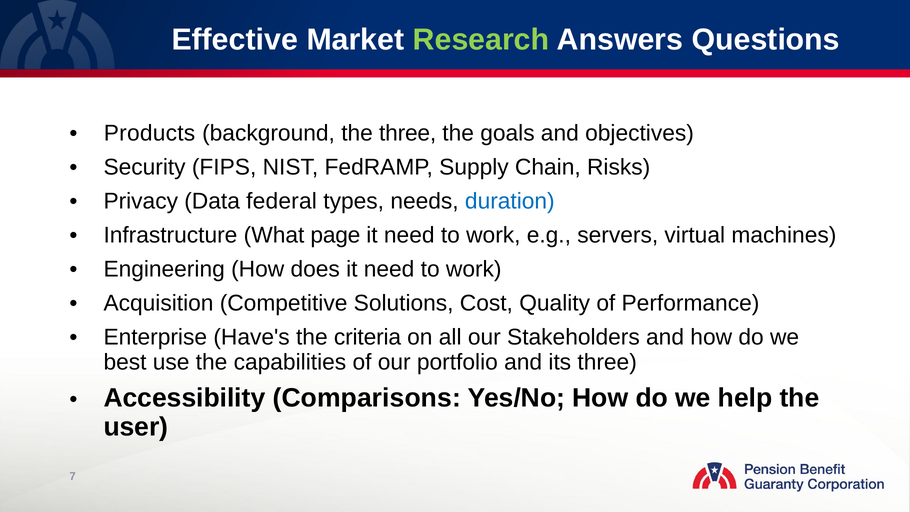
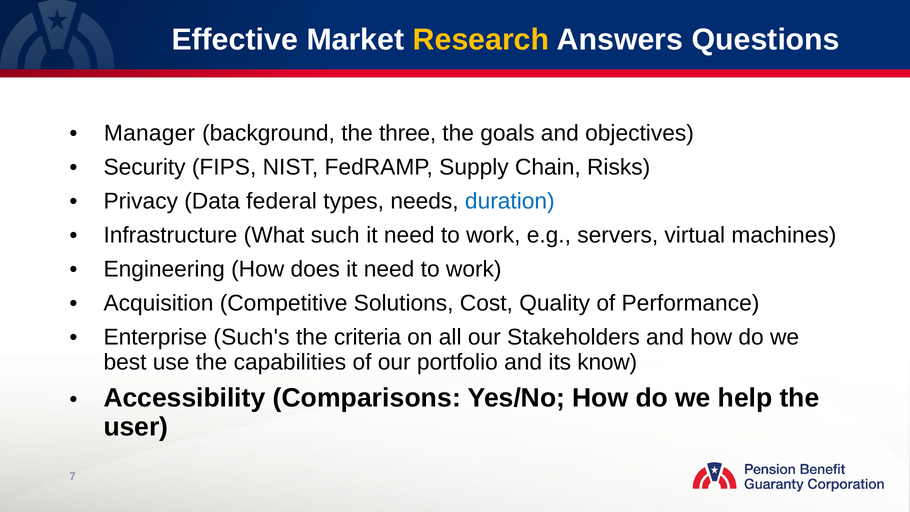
Research colour: light green -> yellow (481, 40)
Products: Products -> Manager (150, 133)
page: page -> such (335, 235)
Have's: Have's -> Such's (251, 337)
its three: three -> know (607, 362)
